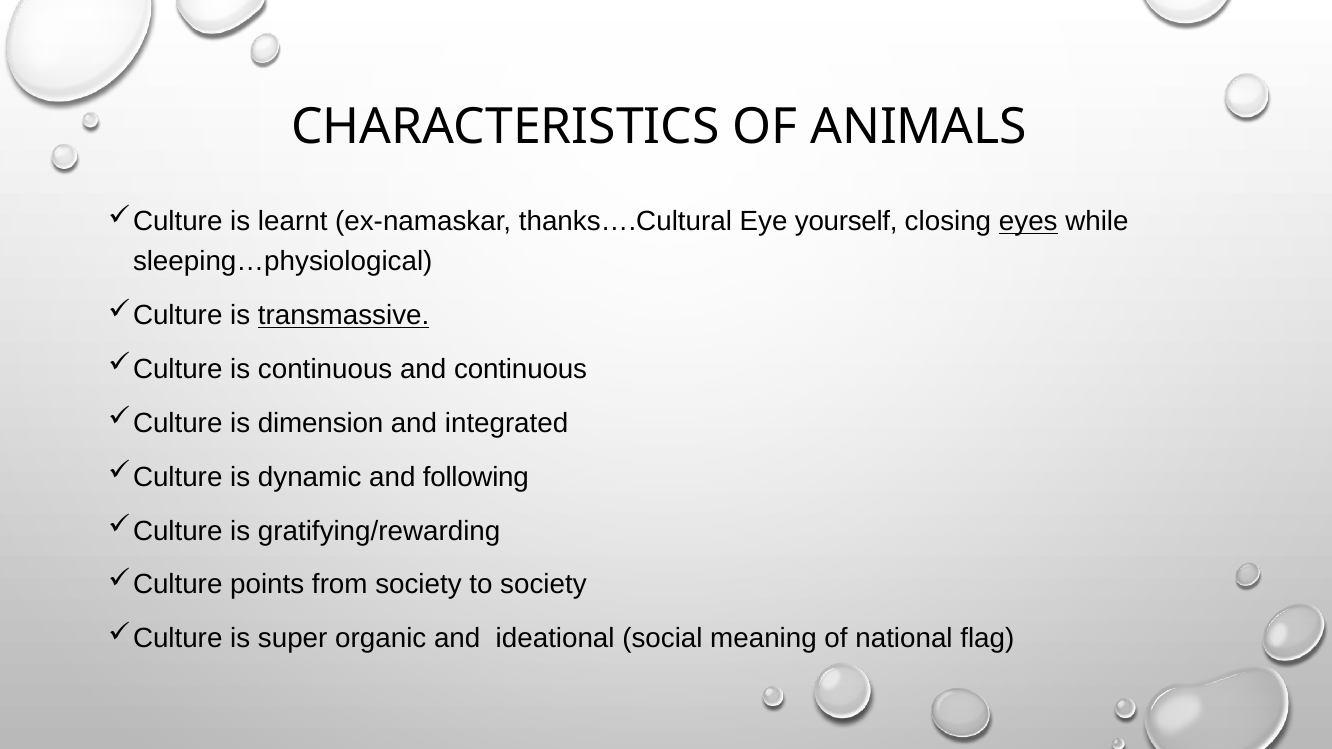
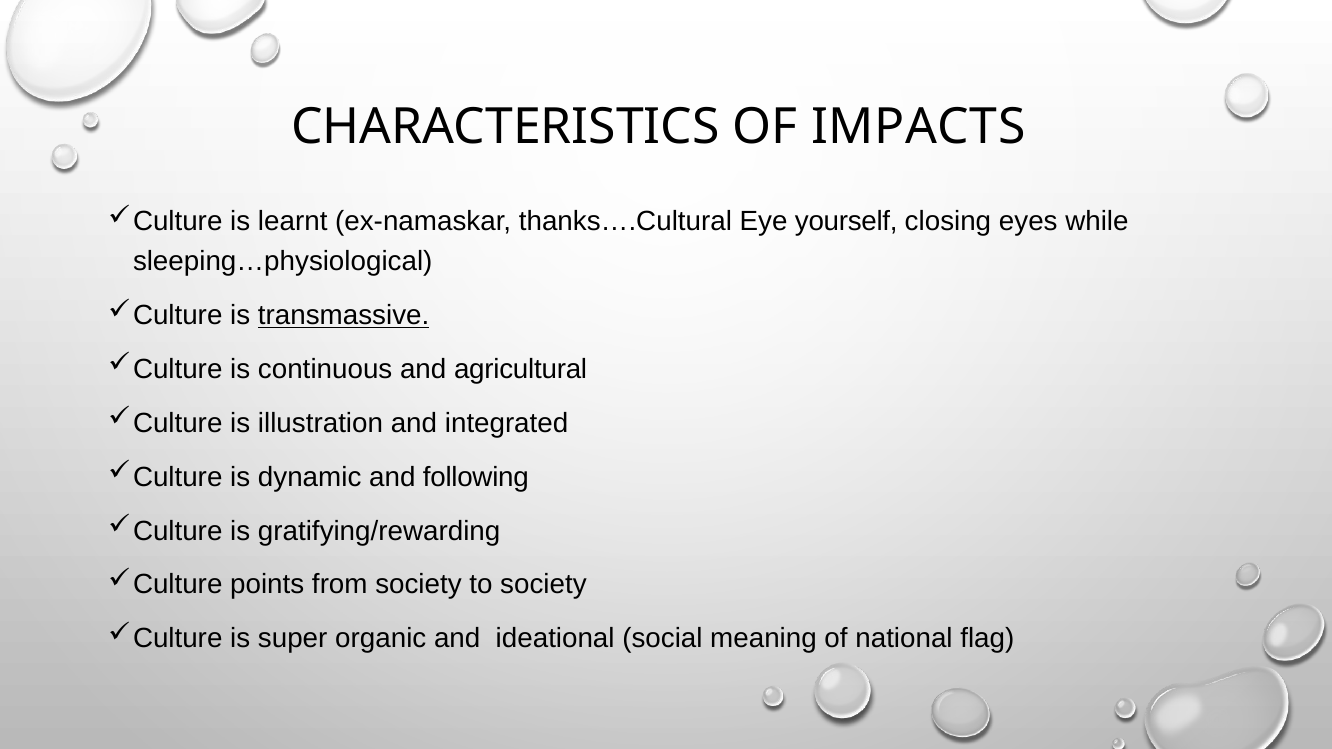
ANIMALS: ANIMALS -> IMPACTS (918, 128)
eyes underline: present -> none (1028, 222)
and continuous: continuous -> agricultural (521, 369)
dimension: dimension -> illustration (321, 423)
